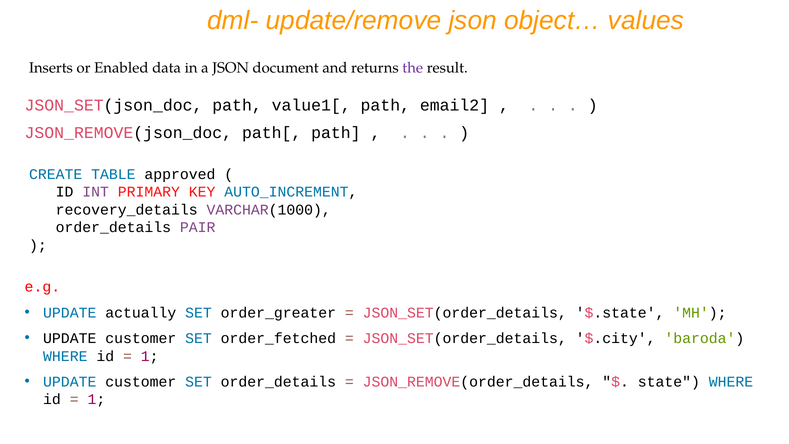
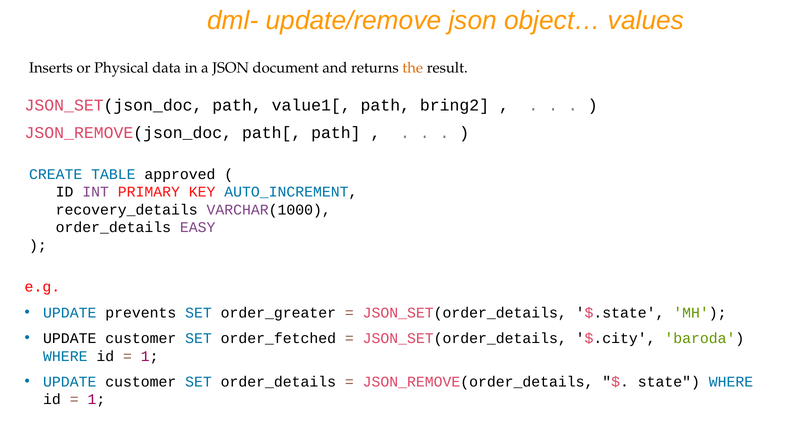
Enabled: Enabled -> Physical (121, 68)
the colour: purple -> orange (413, 68)
email2: email2 -> bring2 (455, 105)
PAIR: PAIR -> EASY (198, 227)
actually: actually -> prevents (141, 313)
